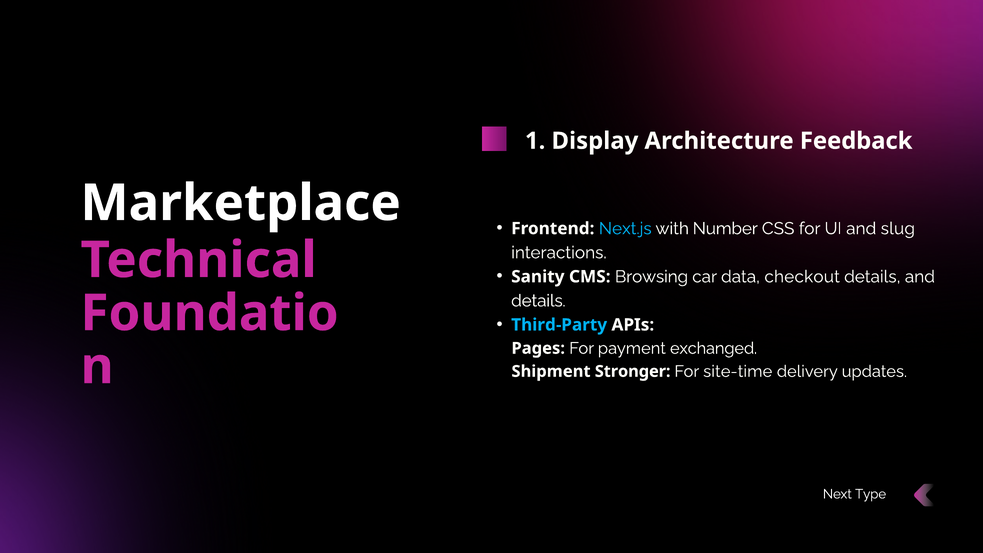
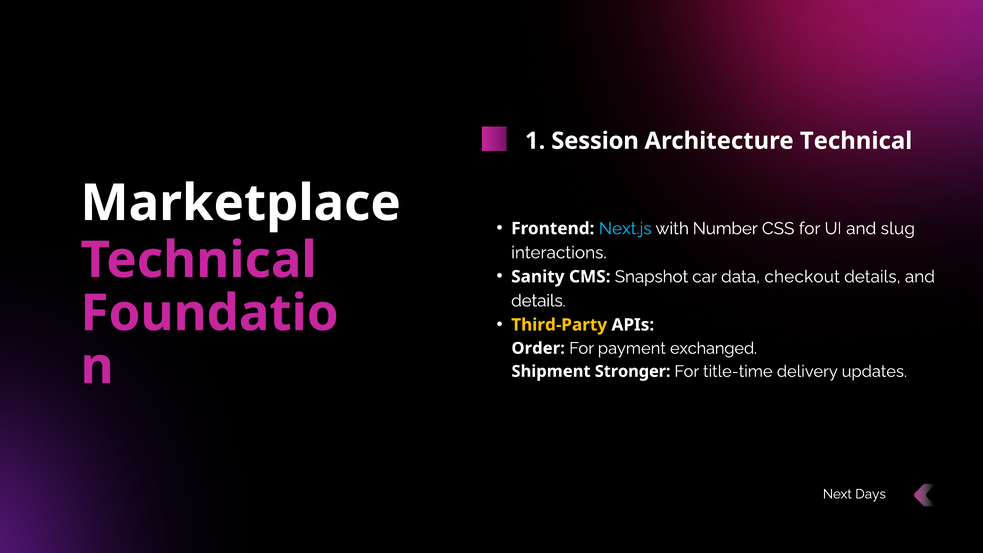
Display: Display -> Session (595, 141)
Architecture Feedback: Feedback -> Technical (856, 141)
Browsing: Browsing -> Snapshot (652, 277)
Third-Party colour: light blue -> yellow (559, 325)
Pages: Pages -> Order (538, 348)
site-time: site-time -> title-time (738, 371)
Type: Type -> Days (871, 494)
